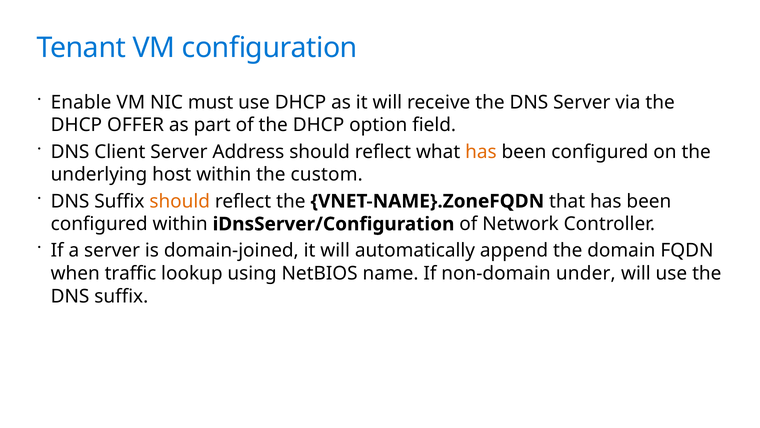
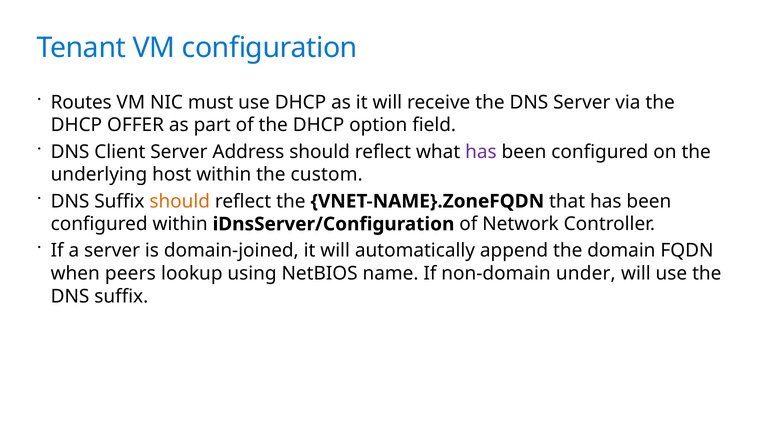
Enable: Enable -> Routes (81, 102)
has colour: orange -> purple (481, 152)
traffic: traffic -> peers (130, 273)
